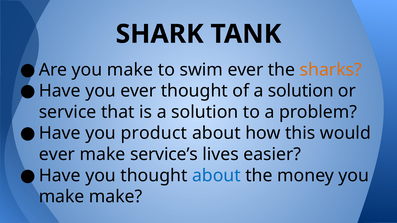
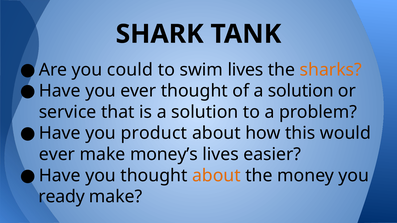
Are you make: make -> could (130, 70)
swim ever: ever -> lives (245, 70)
service’s: service’s -> money’s (164, 155)
about colour: blue -> orange (216, 176)
make: make -> ready (62, 197)
